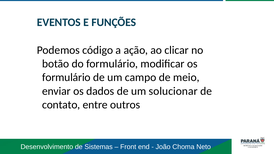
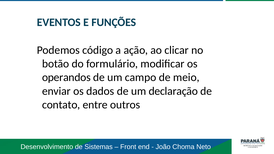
formulário: formulário -> operandos (66, 77)
solucionar: solucionar -> declaração (173, 91)
